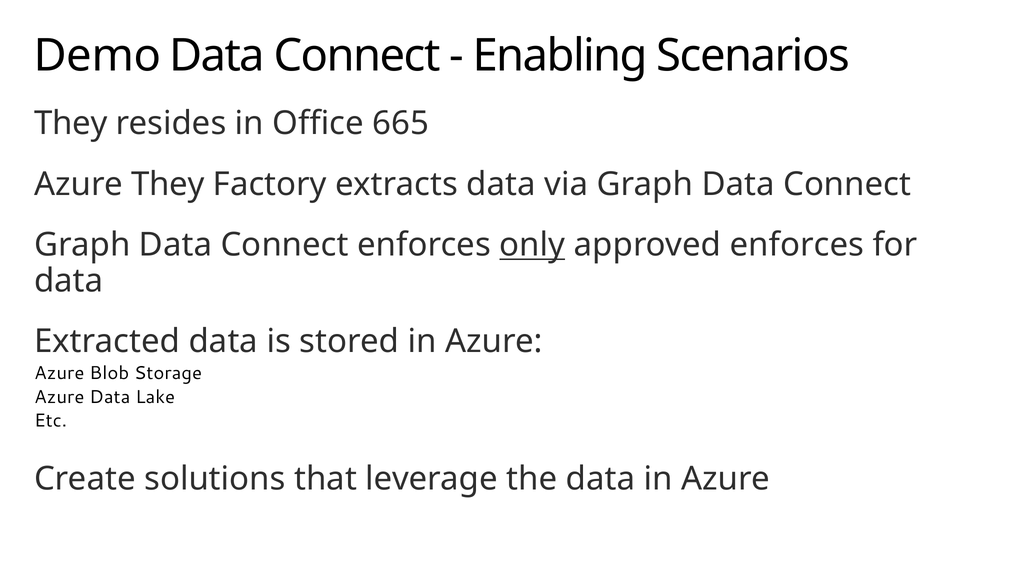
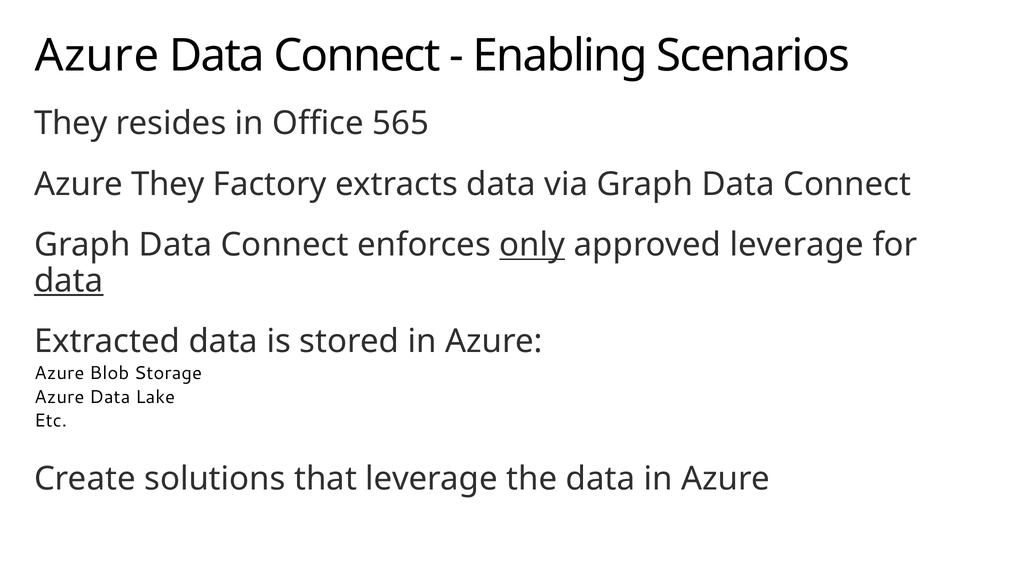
Demo: Demo -> Azure (97, 56)
665: 665 -> 565 (401, 124)
approved enforces: enforces -> leverage (797, 245)
data underline: none -> present (69, 281)
